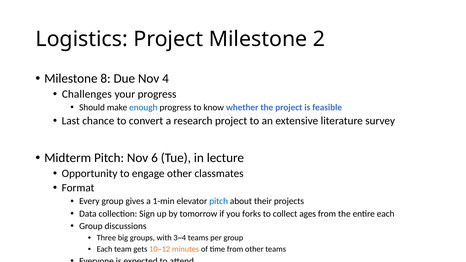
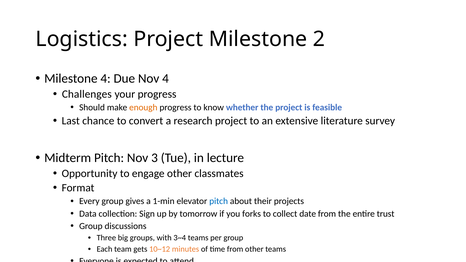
Milestone 8: 8 -> 4 (106, 79)
enough colour: blue -> orange (143, 108)
6: 6 -> 3 (154, 158)
ages: ages -> date (308, 214)
entire each: each -> trust (386, 214)
